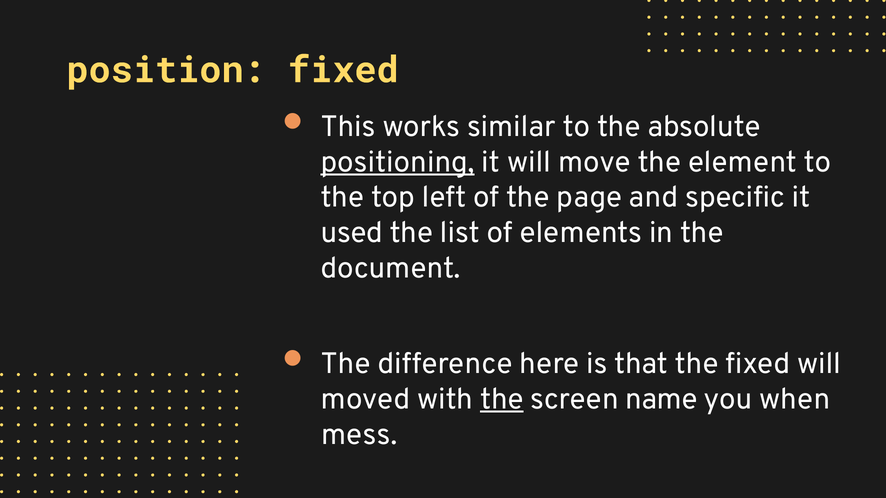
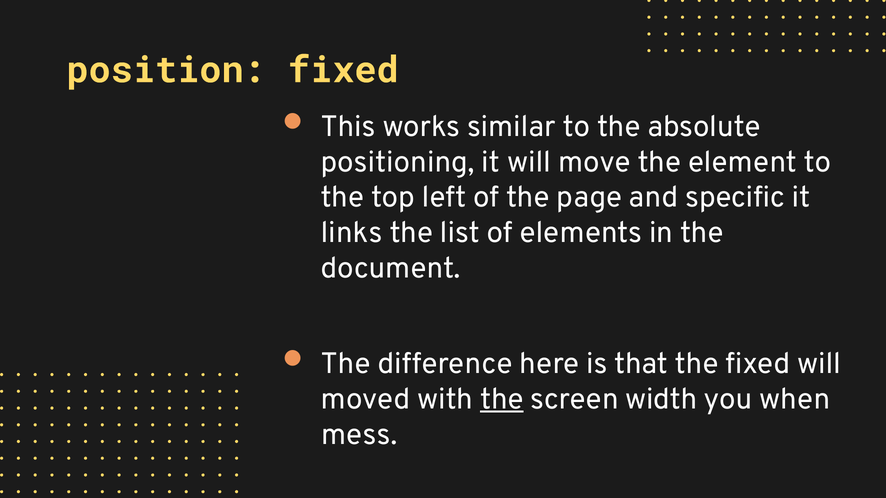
positioning underline: present -> none (398, 162)
used: used -> links (352, 233)
name: name -> width (661, 399)
